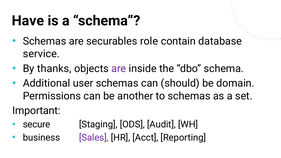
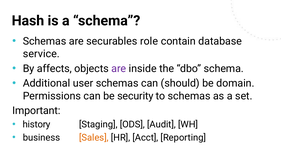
Have: Have -> Hash (28, 21)
thanks: thanks -> affects (54, 69)
another: another -> security (135, 96)
secure: secure -> history (37, 124)
Sales colour: purple -> orange (94, 138)
